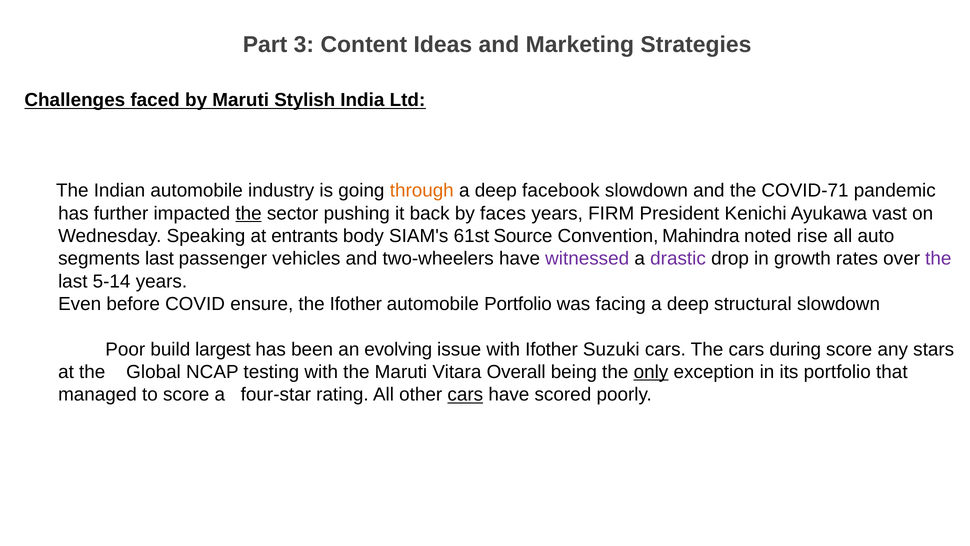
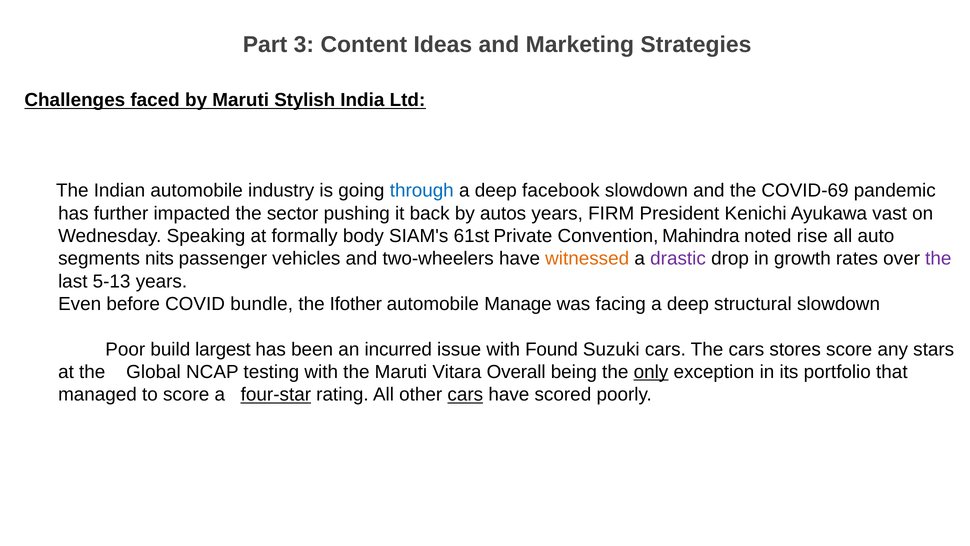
through colour: orange -> blue (422, 191)
COVID-71: COVID-71 -> COVID-69 (805, 191)
the underline: present -> none (249, 213)
faces: faces -> autos (503, 213)
entrants: entrants -> formally (305, 236)
Source: Source -> Private (523, 236)
segments last: last -> nits (159, 259)
witnessed colour: purple -> orange (587, 259)
5-14: 5-14 -> 5-13 (112, 281)
ensure: ensure -> bundle (262, 304)
automobile Portfolio: Portfolio -> Manage (518, 304)
evolving: evolving -> incurred (398, 349)
with Ifother: Ifother -> Found (552, 349)
during: during -> stores (795, 349)
four-star underline: none -> present (276, 394)
